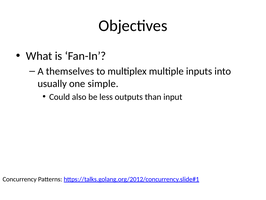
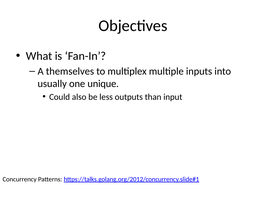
simple: simple -> unique (103, 83)
